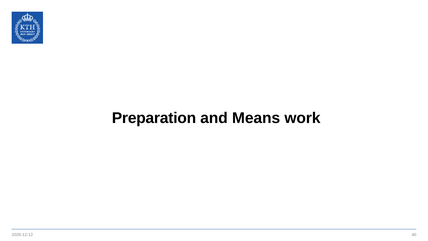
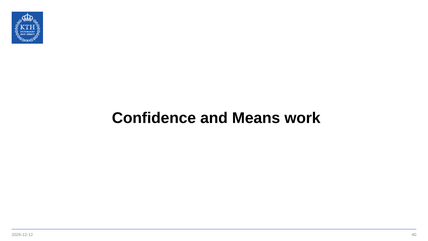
Preparation: Preparation -> Confidence (154, 118)
